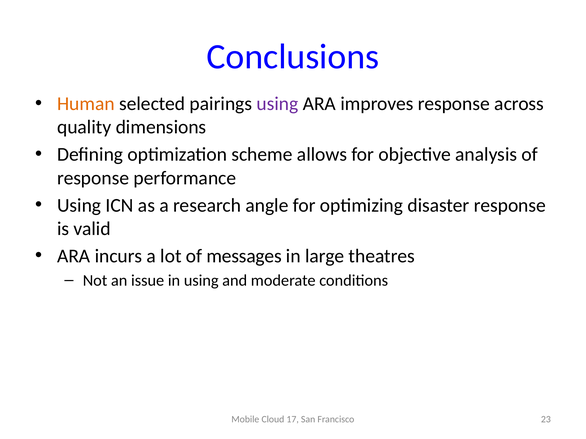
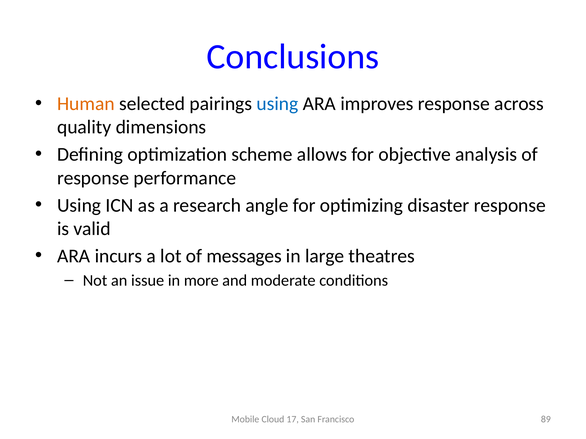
using colour: purple -> blue (277, 104)
in using: using -> more (201, 281)
23: 23 -> 89 (546, 420)
